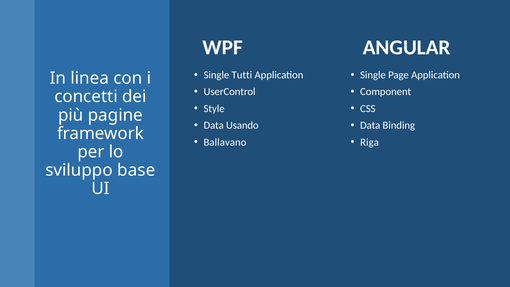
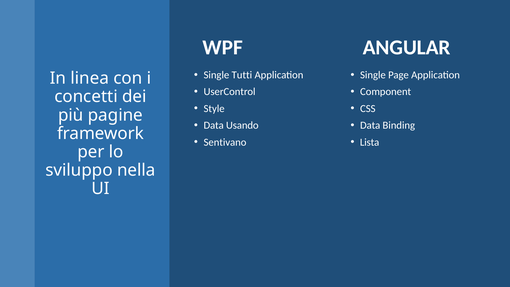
Ballavano: Ballavano -> Sentivano (225, 142)
Riga: Riga -> Lista (370, 142)
base: base -> nella (136, 170)
